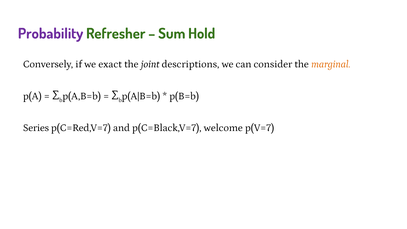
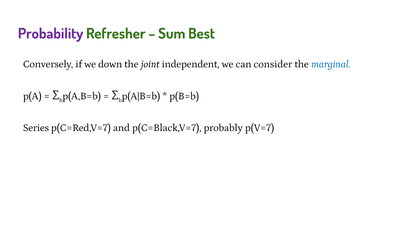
Hold: Hold -> Best (202, 34)
exact: exact -> down (110, 64)
descriptions: descriptions -> independent (191, 64)
marginal colour: orange -> blue (331, 64)
welcome: welcome -> probably (223, 128)
